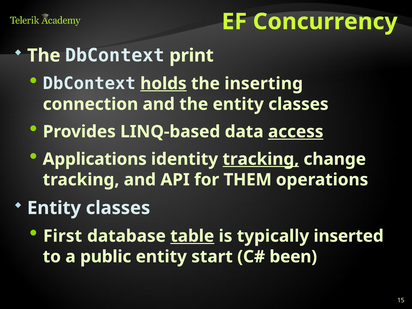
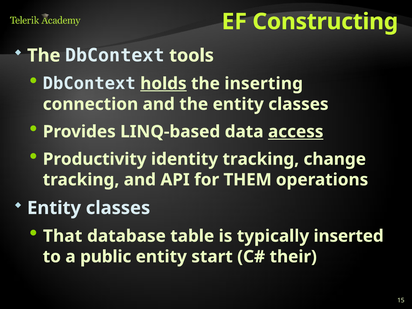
Concurrency: Concurrency -> Constructing (325, 22)
print: print -> tools (192, 55)
Applications: Applications -> Productivity (95, 159)
tracking underline: present -> none (261, 159)
First: First -> That (63, 236)
table underline: present -> none (192, 236)
been: been -> their (293, 257)
